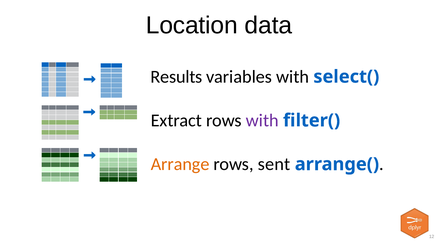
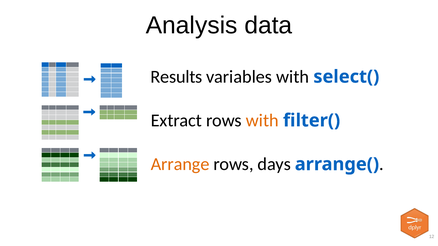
Location: Location -> Analysis (192, 26)
with colour: purple -> orange (262, 121)
sent: sent -> days (274, 164)
